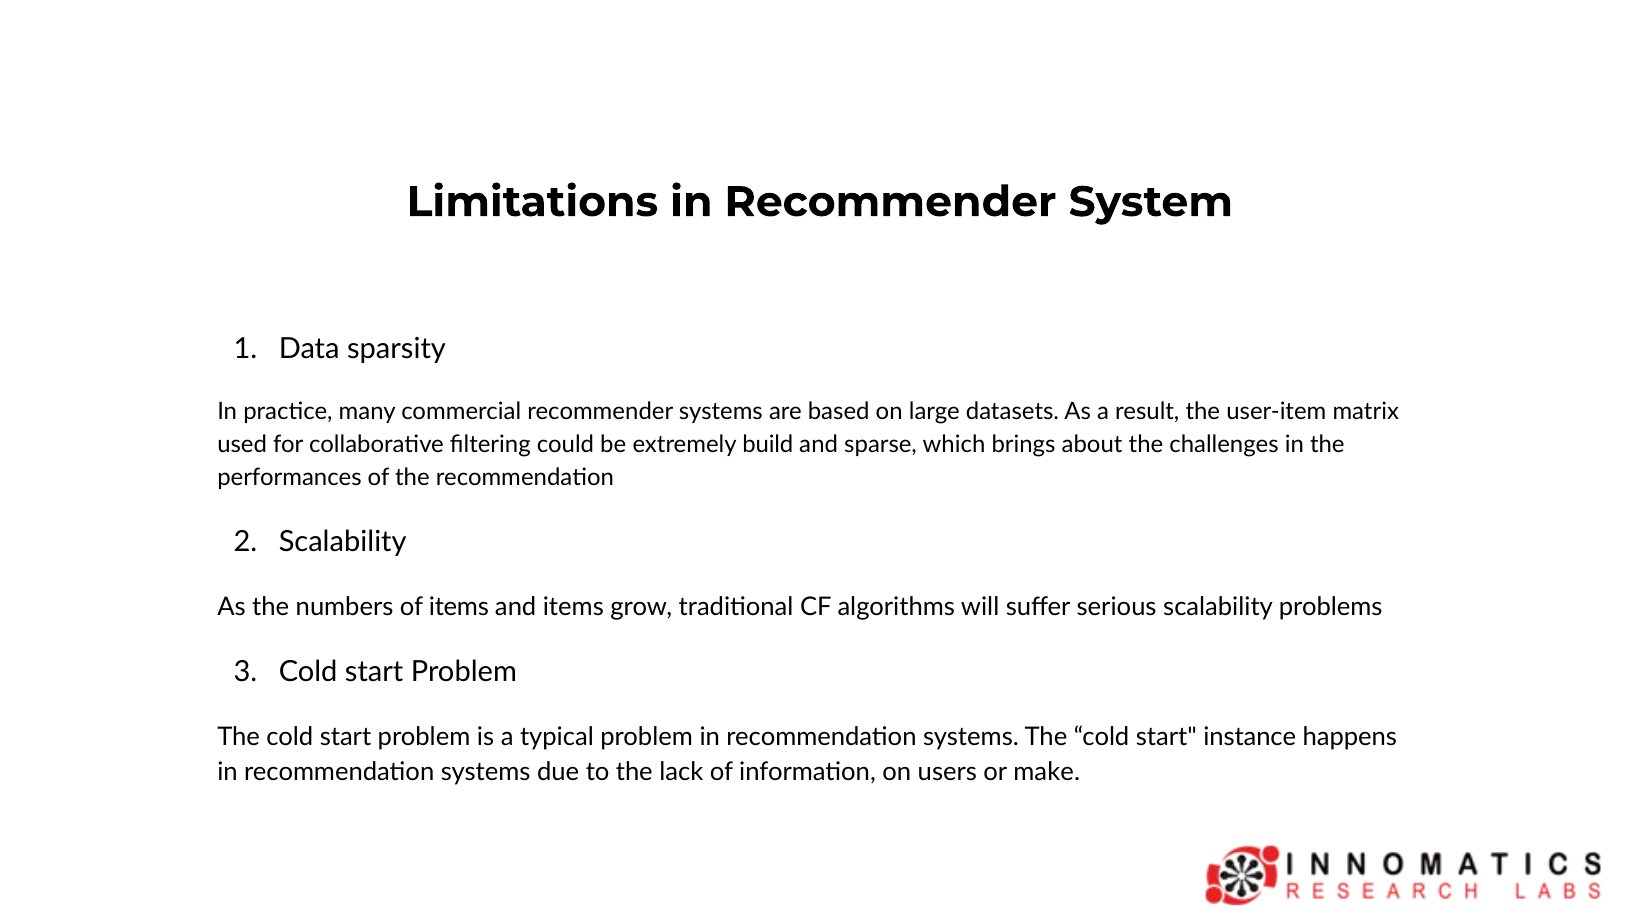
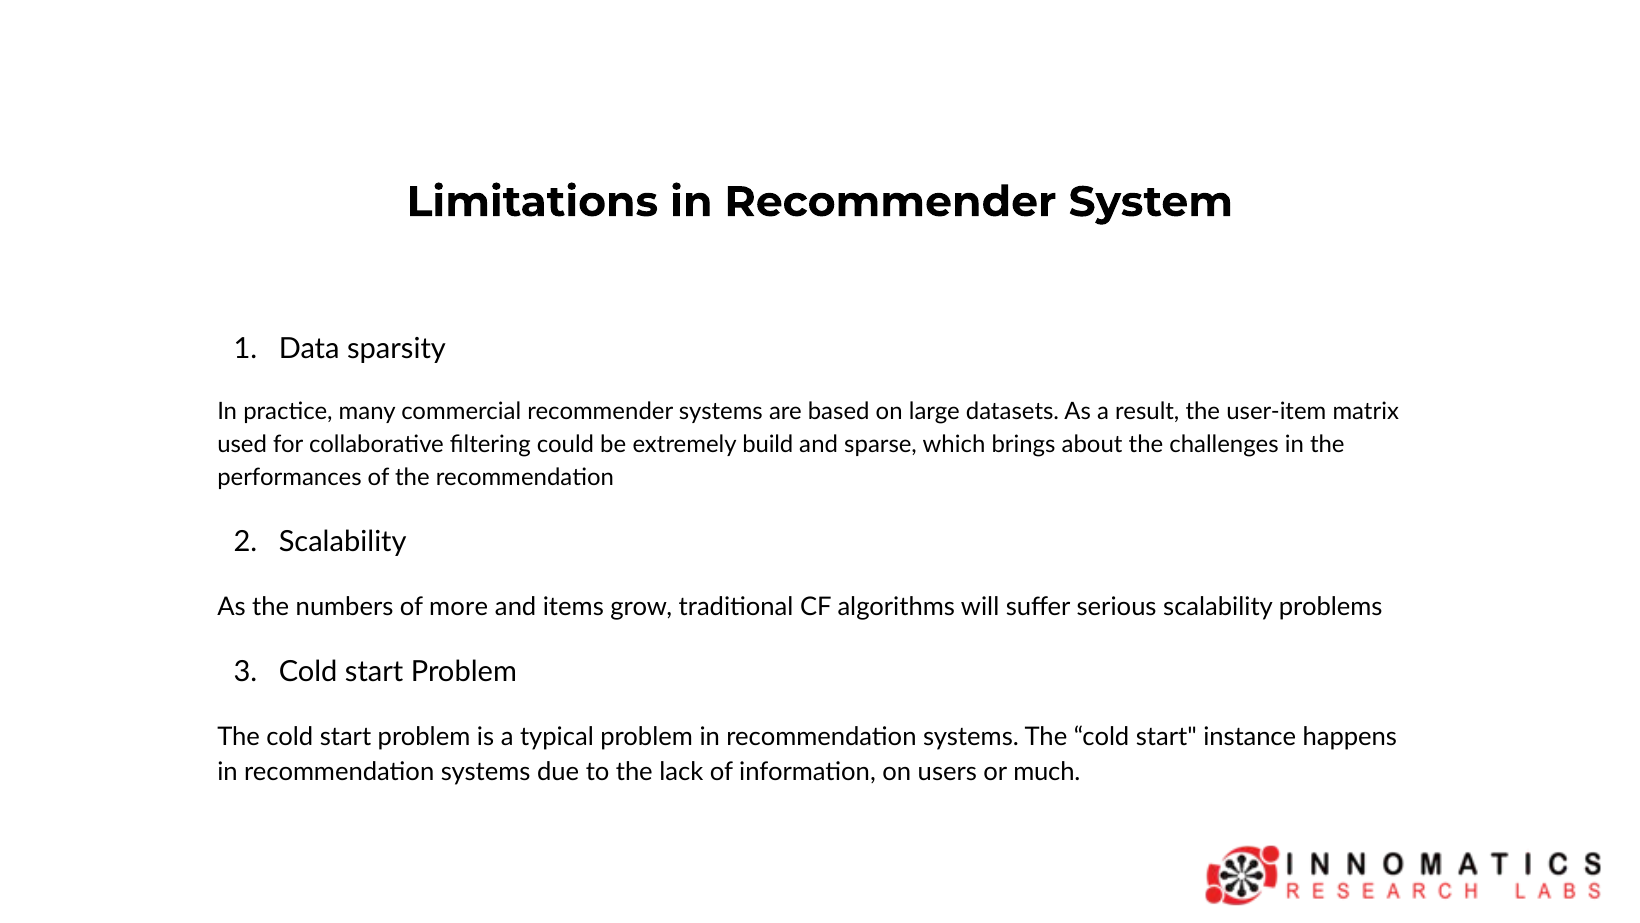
of items: items -> more (459, 606)
make: make -> much (1047, 772)
